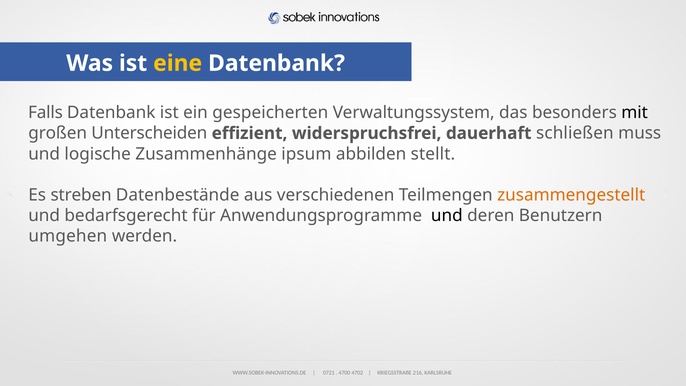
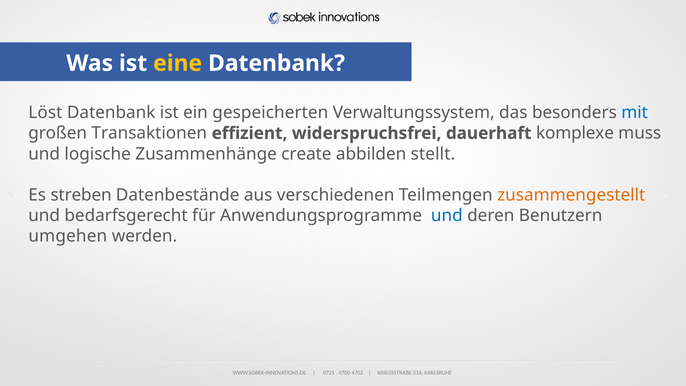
Falls: Falls -> Löst (45, 113)
mit colour: black -> blue (635, 113)
Unterscheiden: Unterscheiden -> Transaktionen (149, 133)
schließen: schließen -> komplexe (575, 133)
ipsum: ipsum -> create (306, 154)
und colour: black -> blue (447, 216)
